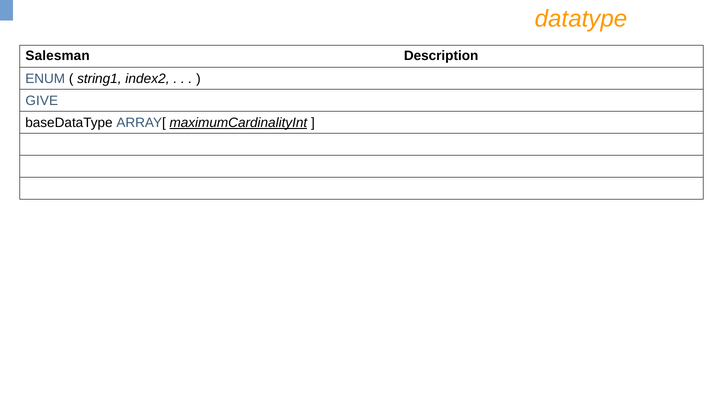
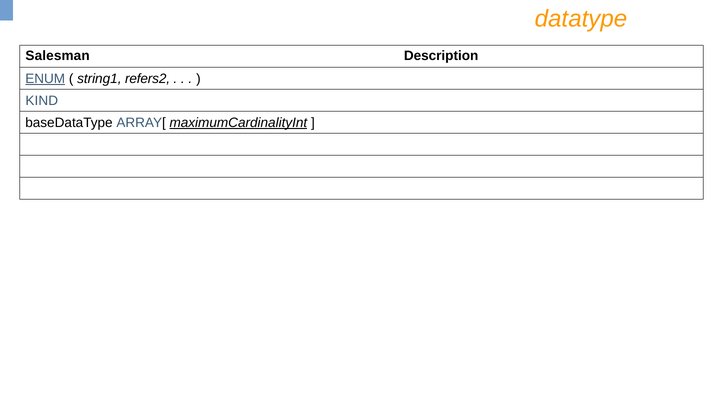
ENUM underline: none -> present (45, 79)
index2: index2 -> refers2 (148, 79)
GIVE: GIVE -> KIND (42, 101)
